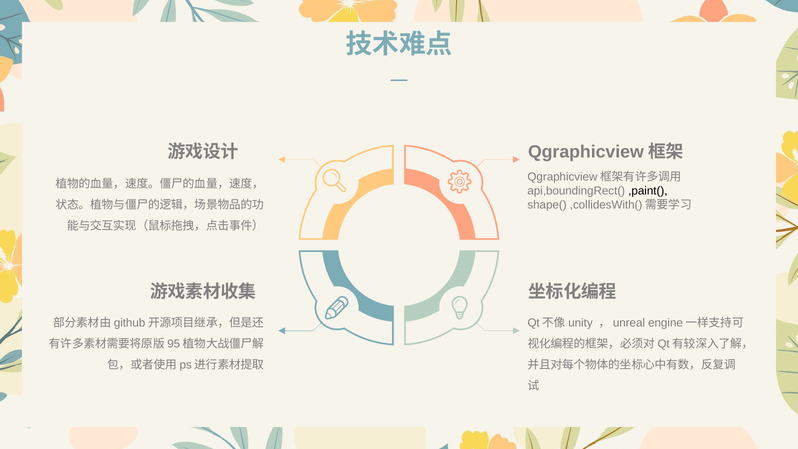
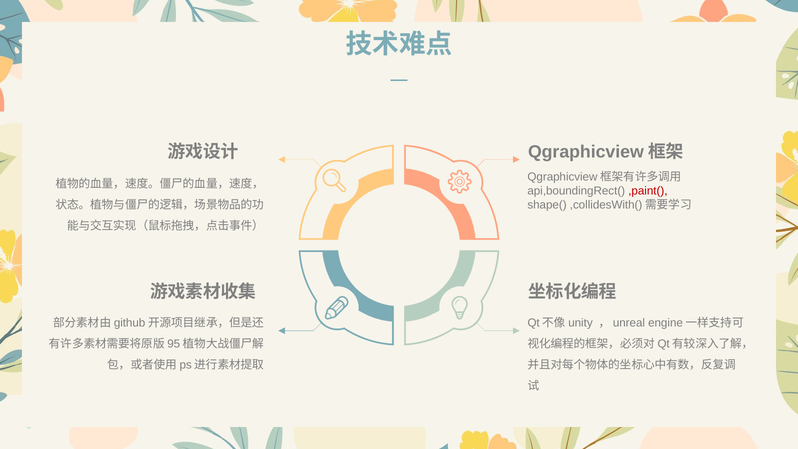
,paint( colour: black -> red (648, 191)
